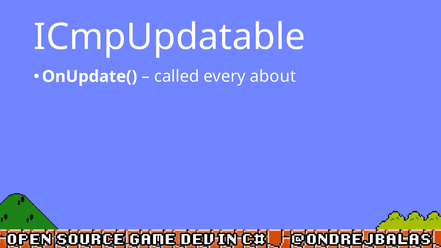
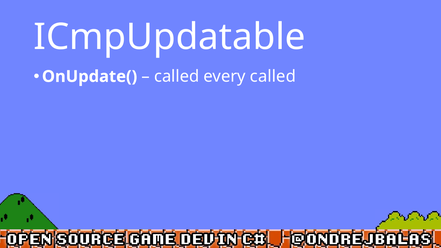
every about: about -> called (273, 77)
